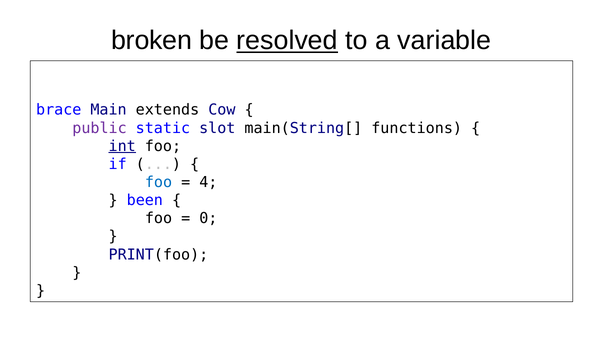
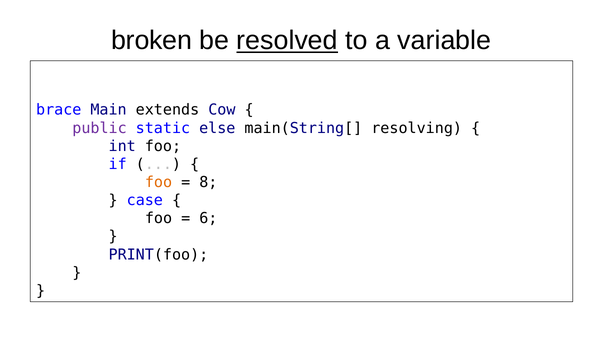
slot: slot -> else (217, 128)
functions: functions -> resolving (417, 128)
int underline: present -> none (122, 146)
foo colour: blue -> orange (159, 182)
4: 4 -> 8 (208, 182)
been: been -> case (145, 200)
0: 0 -> 6 (208, 219)
